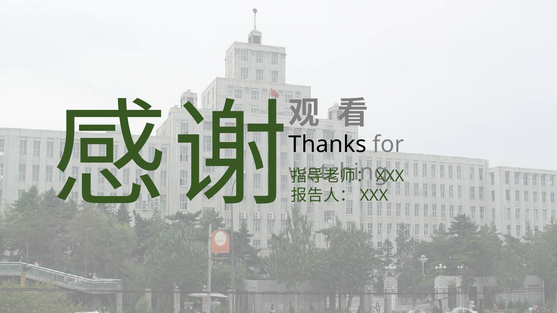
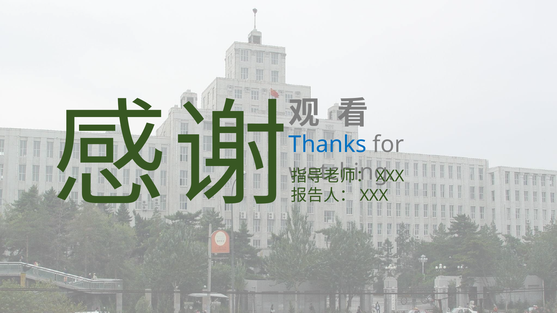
Thanks colour: black -> blue (328, 145)
